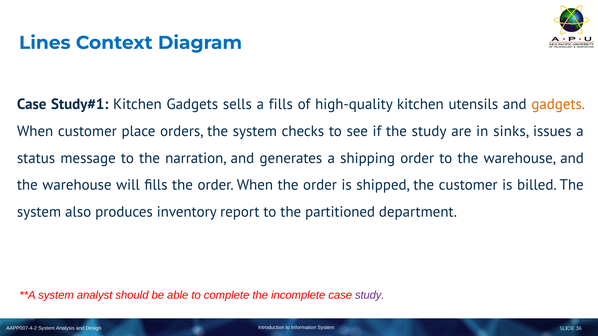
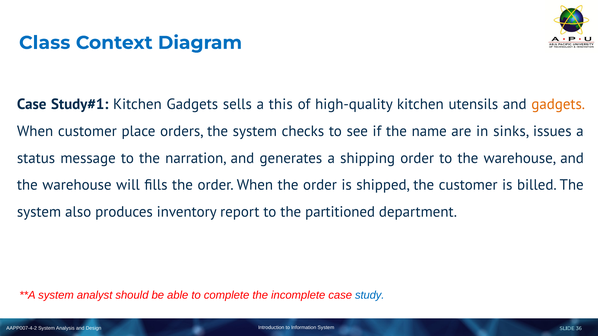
Lines: Lines -> Class (45, 43)
a fills: fills -> this (281, 104)
the study: study -> name (429, 131)
study colour: purple -> blue (370, 296)
